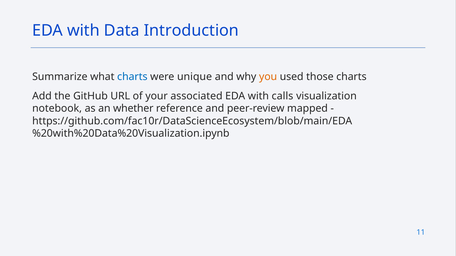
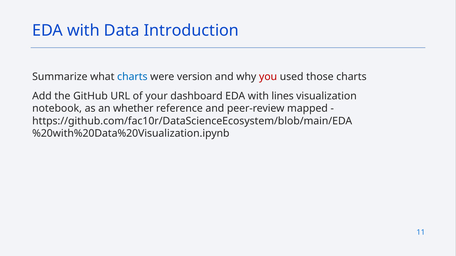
unique: unique -> version (195, 77)
you colour: orange -> red (268, 77)
associated: associated -> dashboard (197, 96)
calls: calls -> lines (283, 96)
